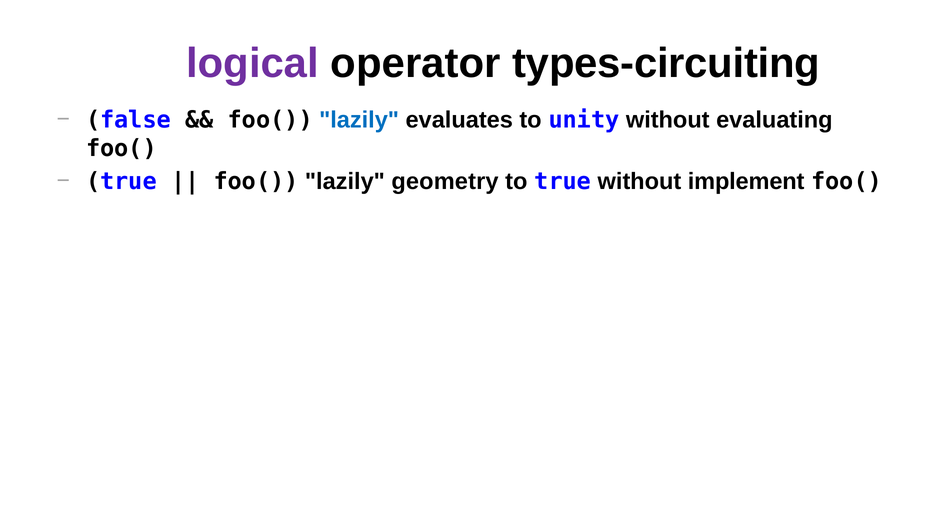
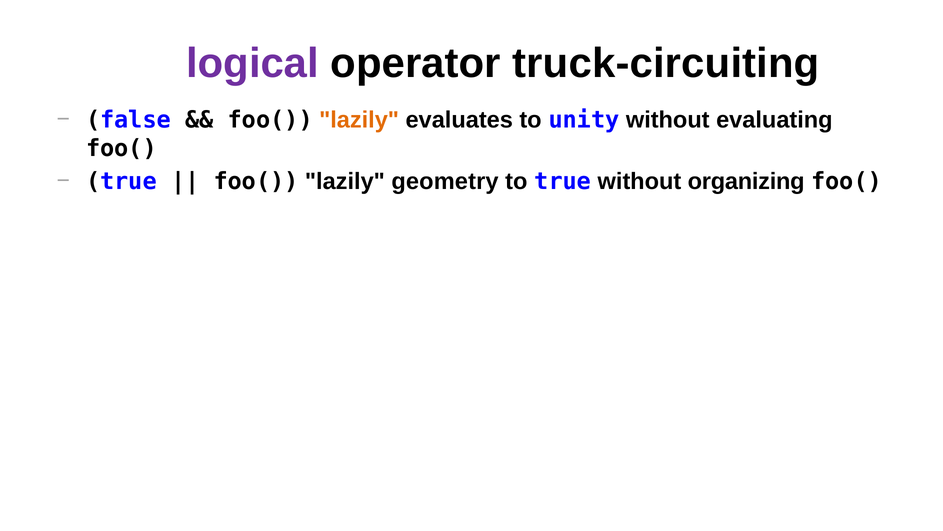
types-circuiting: types-circuiting -> truck-circuiting (666, 64)
lazily colour: blue -> orange (359, 120)
implement: implement -> organizing (746, 181)
